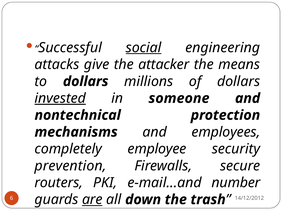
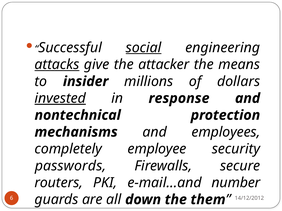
attacks underline: none -> present (57, 65)
to dollars: dollars -> insider (86, 82)
someone: someone -> response (179, 98)
prevention: prevention -> passwords (70, 166)
are underline: present -> none (92, 200)
trash: trash -> them (208, 200)
